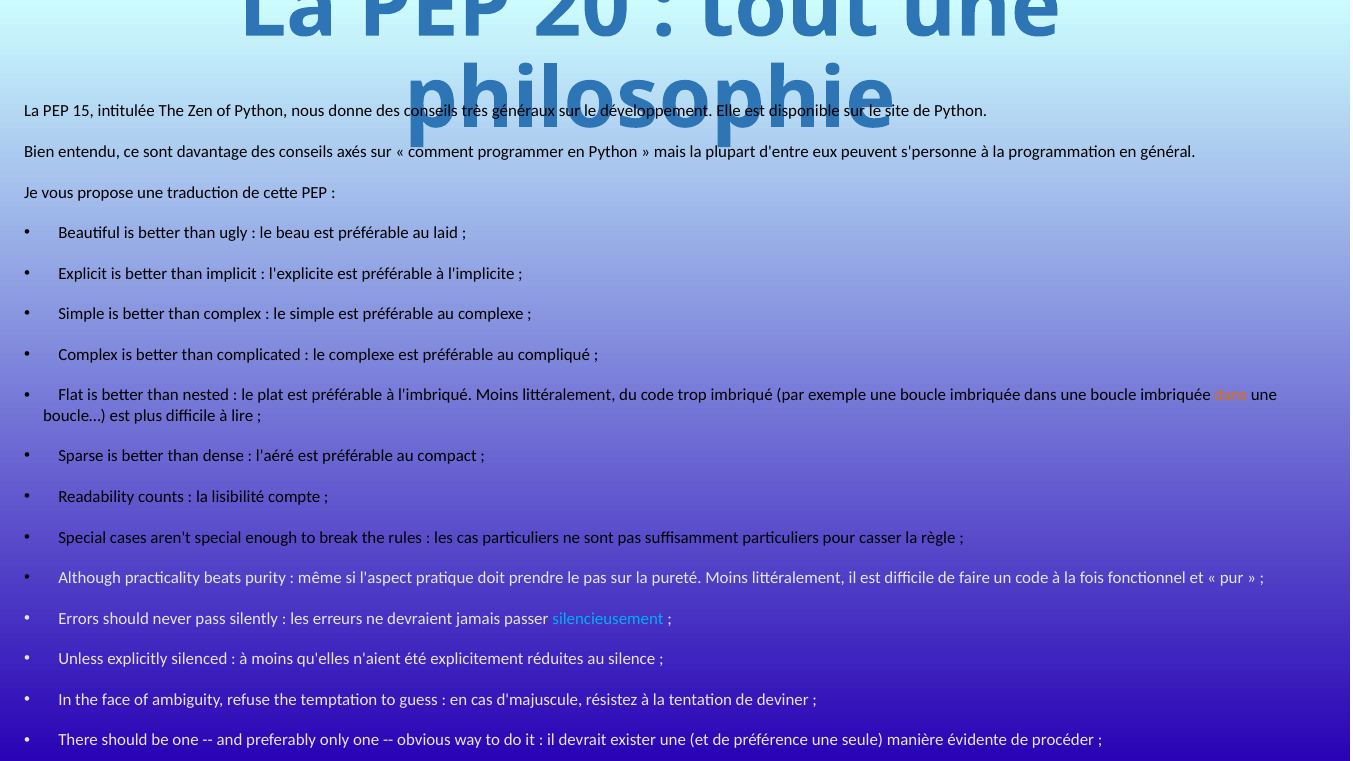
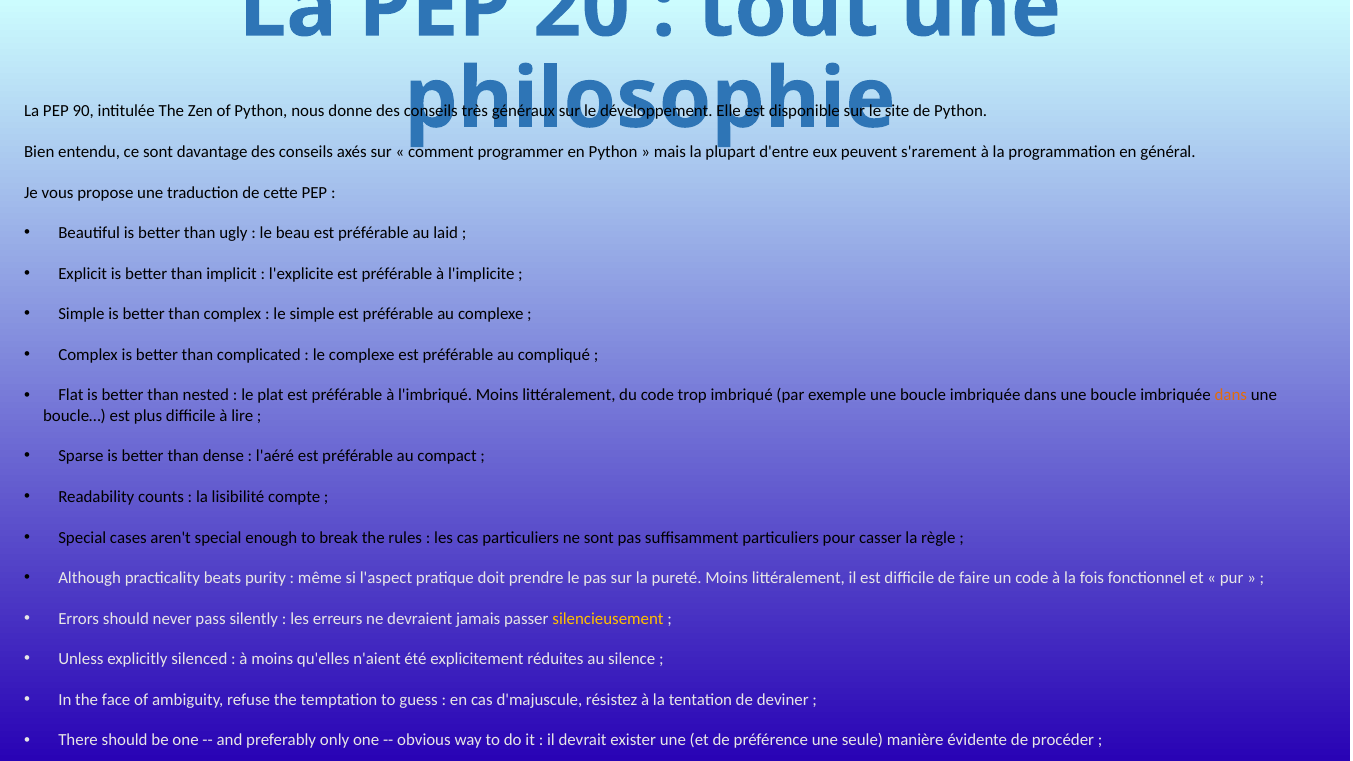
15: 15 -> 90 (83, 111)
s'personne: s'personne -> s'rarement (939, 152)
silencieusement colour: light blue -> yellow (608, 619)
